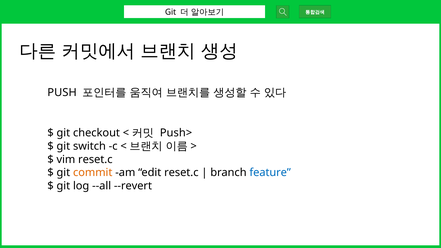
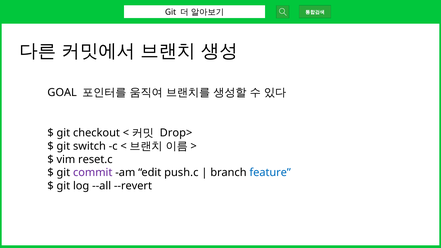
PUSH: PUSH -> GOAL (62, 93)
Push>: Push> -> Drop> (176, 133)
commit colour: orange -> purple (93, 173)
edit reset.c: reset.c -> push.c (181, 173)
